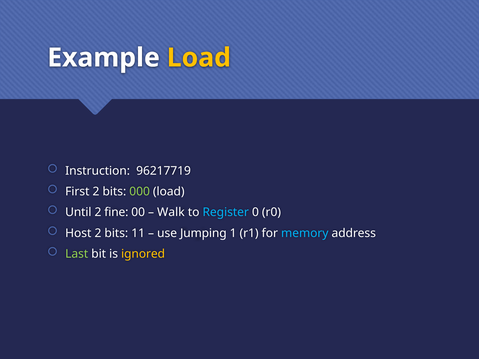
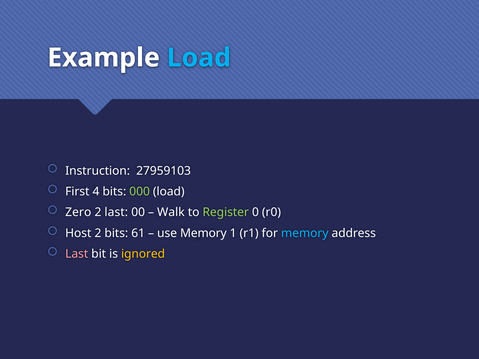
Load colour: yellow -> light blue (199, 58)
96217719: 96217719 -> 27959103 (164, 171)
First 2: 2 -> 4 (96, 192)
Until: Until -> Zero (78, 212)
2 fine: fine -> last (116, 212)
Register colour: light blue -> light green (226, 212)
11: 11 -> 61 (138, 233)
use Jumping: Jumping -> Memory (203, 233)
Last colour: light green -> pink (77, 254)
